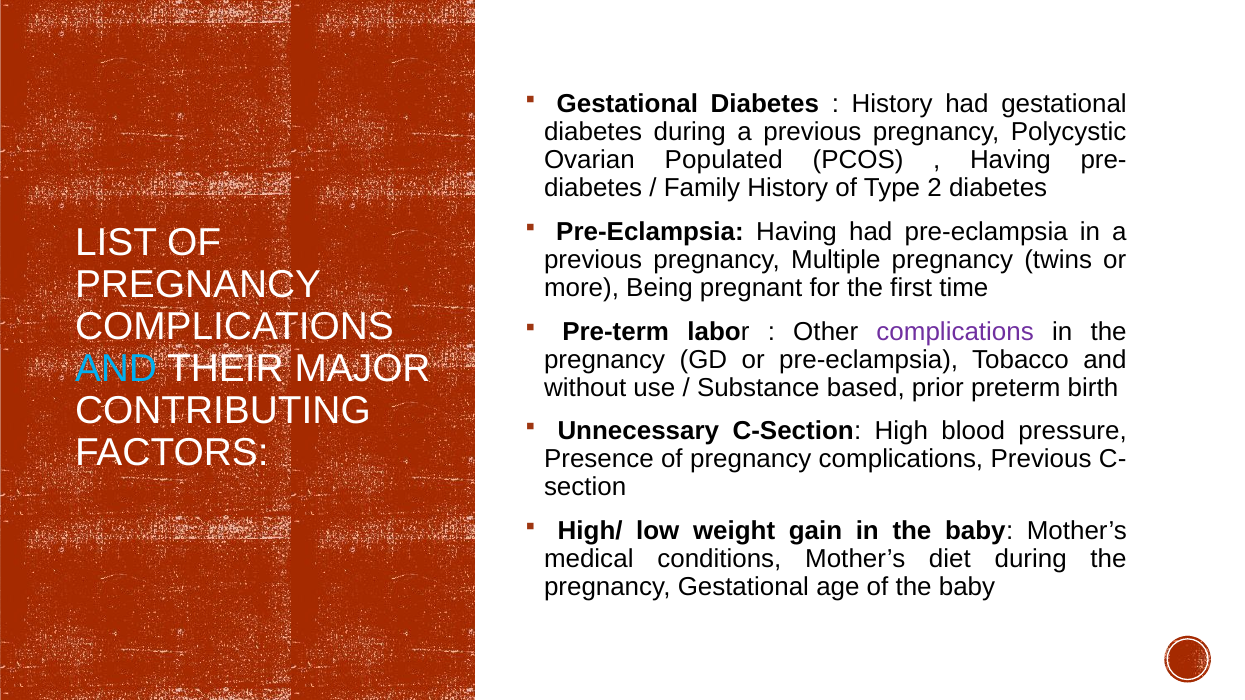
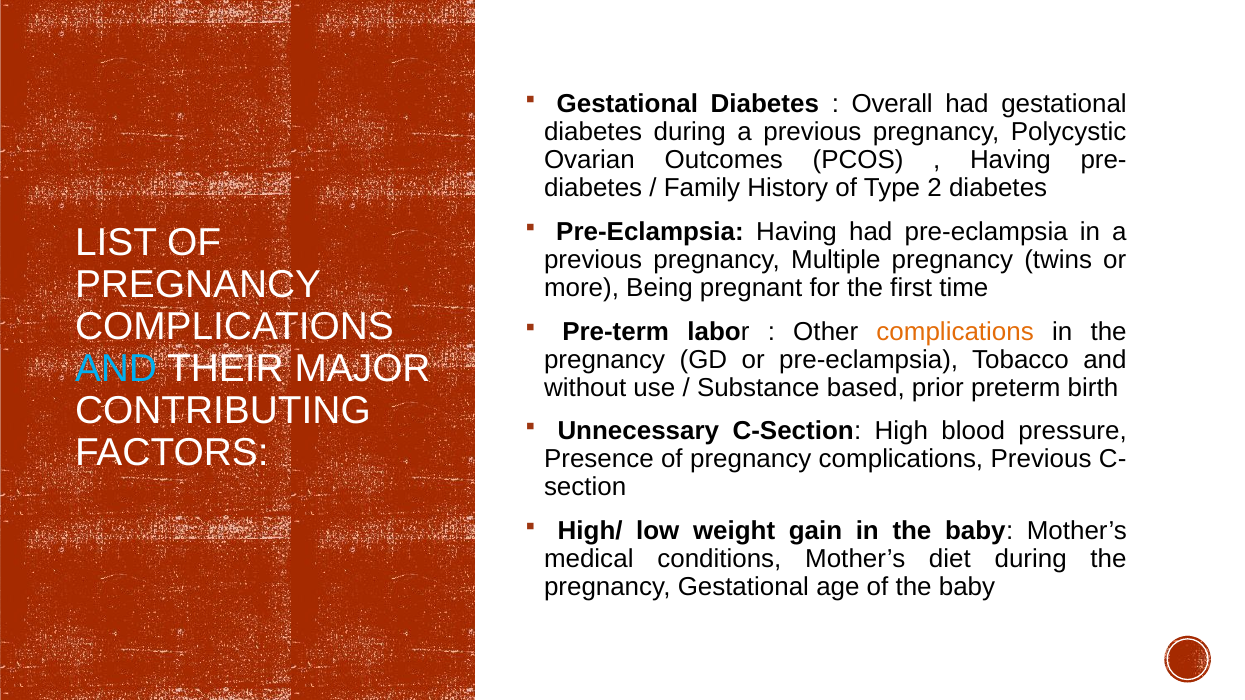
History: History -> Overall (892, 104)
Populated: Populated -> Outcomes (724, 160)
complications colour: purple -> orange (955, 332)
